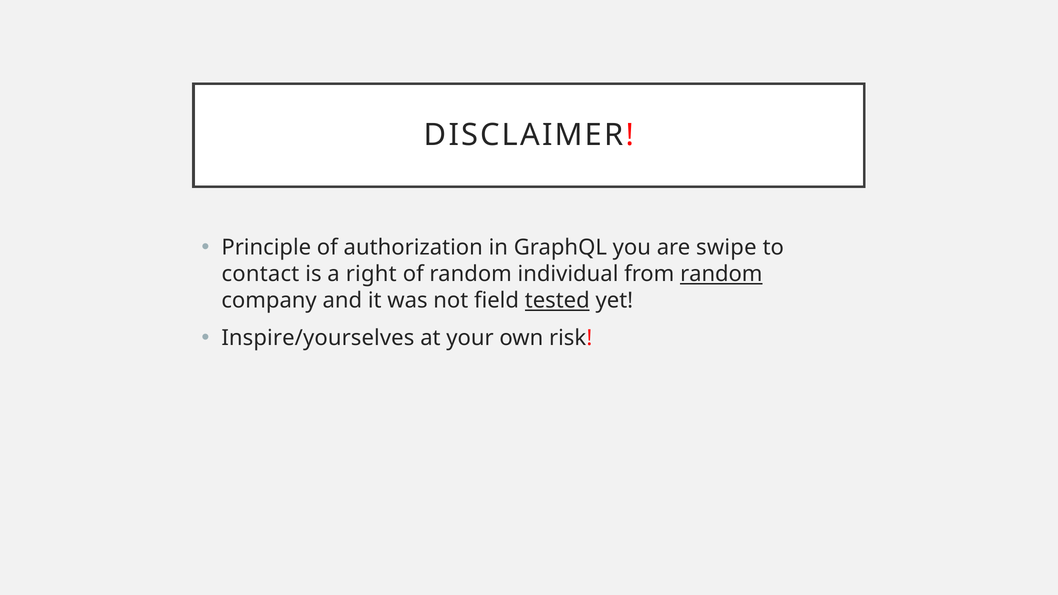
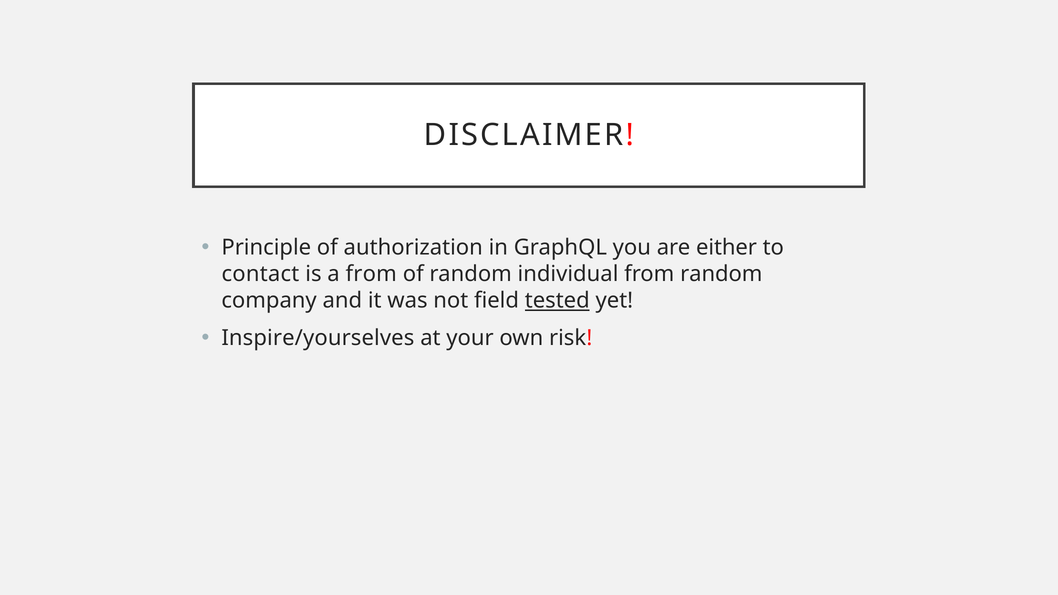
swipe: swipe -> either (726, 248)
a right: right -> from (371, 274)
random underline: present -> none (721, 274)
